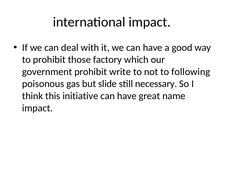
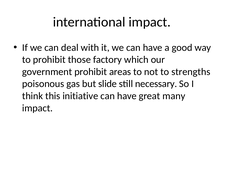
write: write -> areas (120, 72)
following: following -> strengths (191, 72)
name: name -> many (174, 96)
